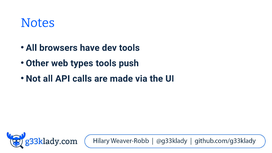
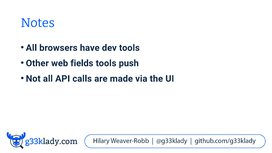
types: types -> fields (82, 63)
